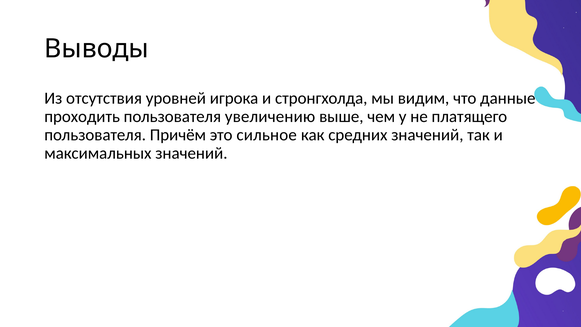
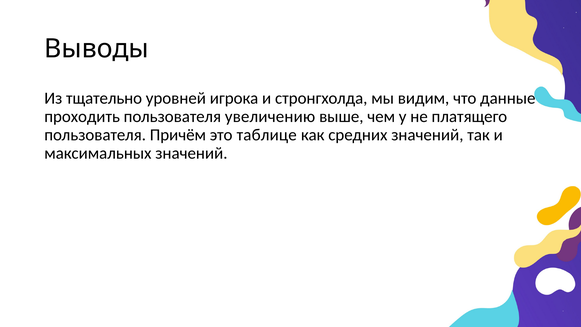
отсутствия: отсутствия -> тщательно (104, 98)
сильное: сильное -> таблице (267, 135)
